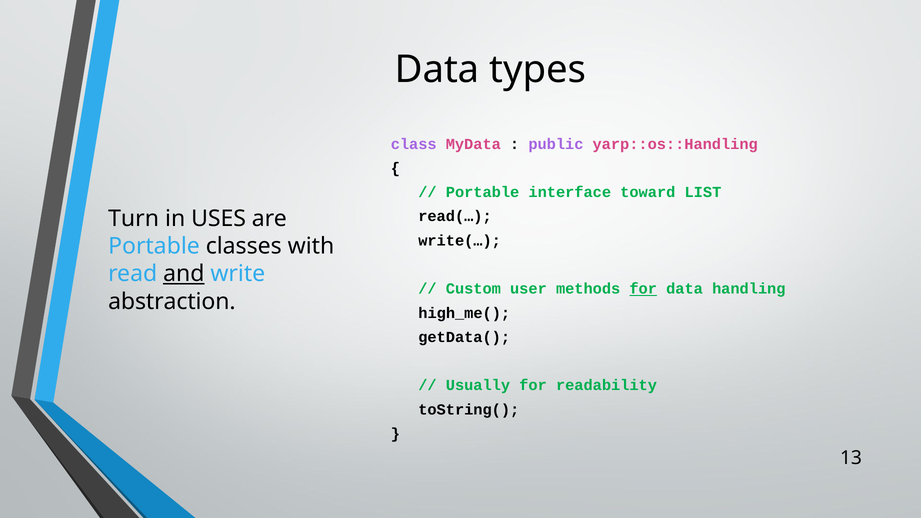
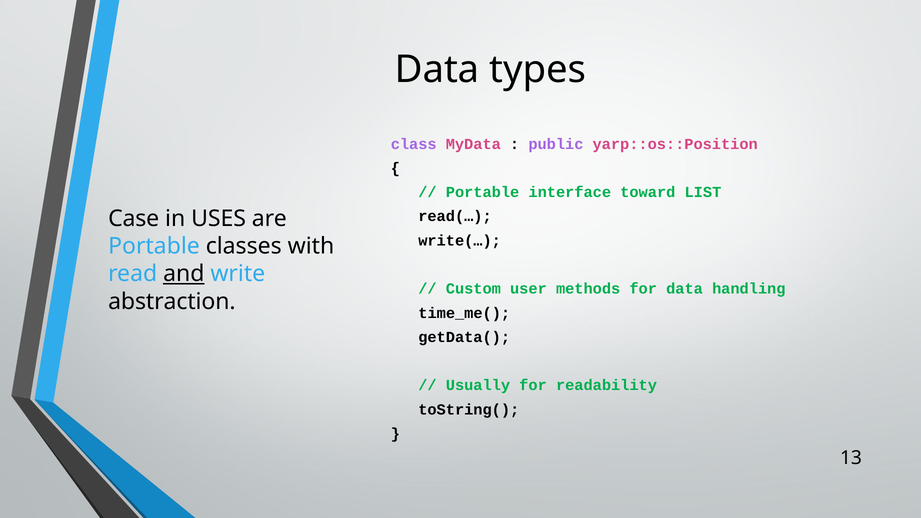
yarp::os::Handling: yarp::os::Handling -> yarp::os::Position (675, 144)
Turn: Turn -> Case (134, 219)
for underline: present -> none (643, 289)
high_me(: high_me( -> time_me( (464, 313)
